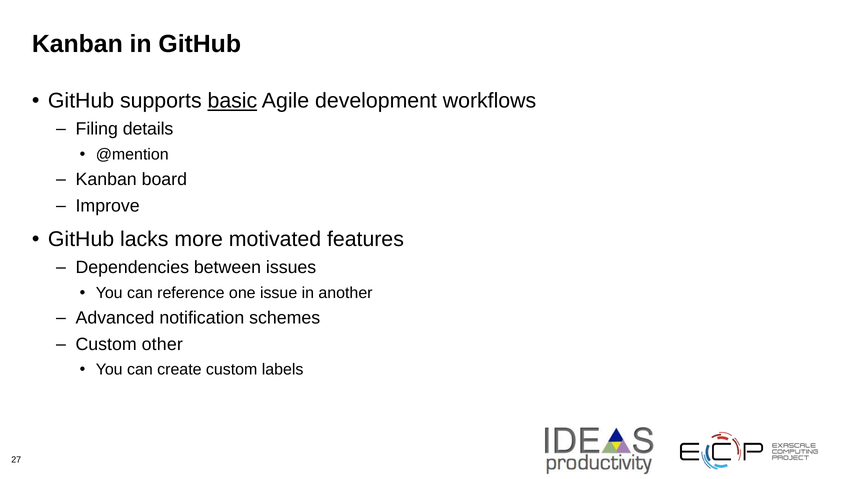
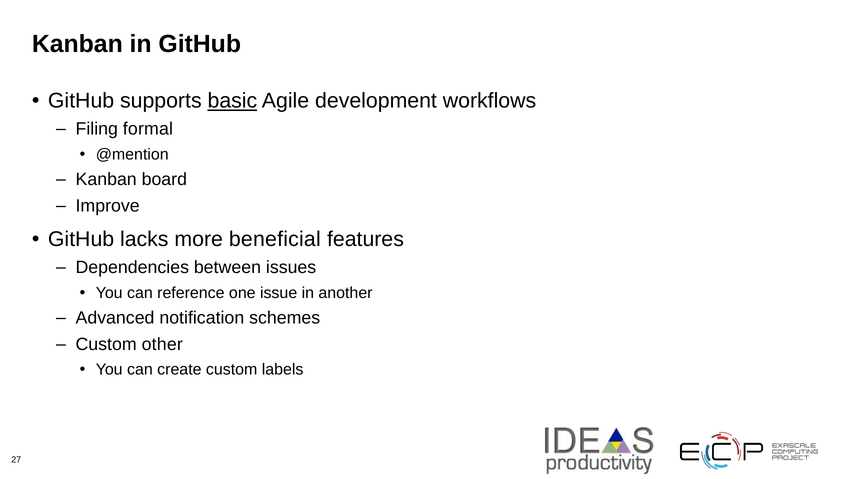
details: details -> formal (148, 129)
motivated: motivated -> beneficial (275, 239)
